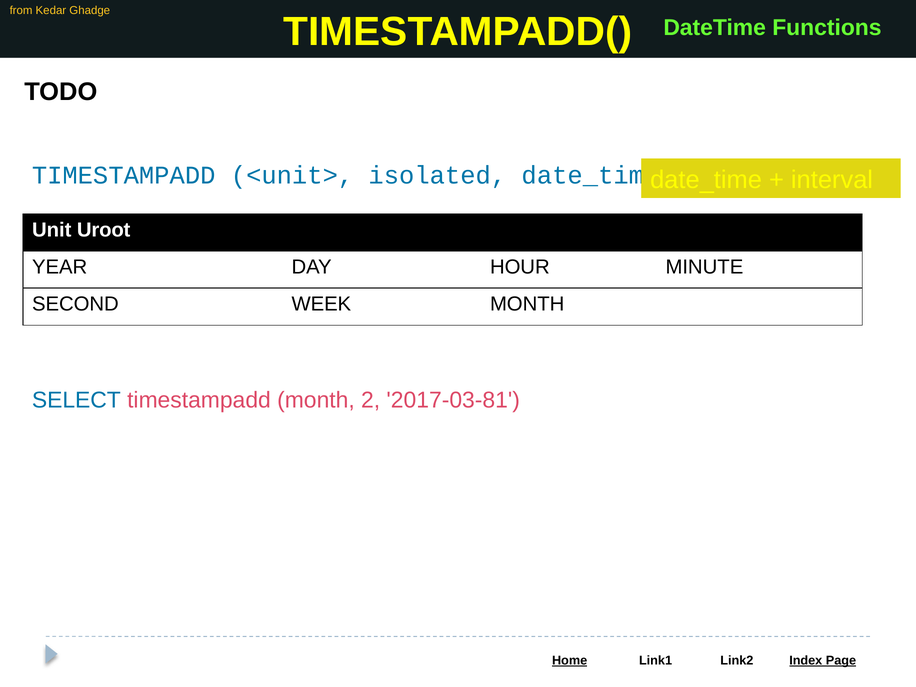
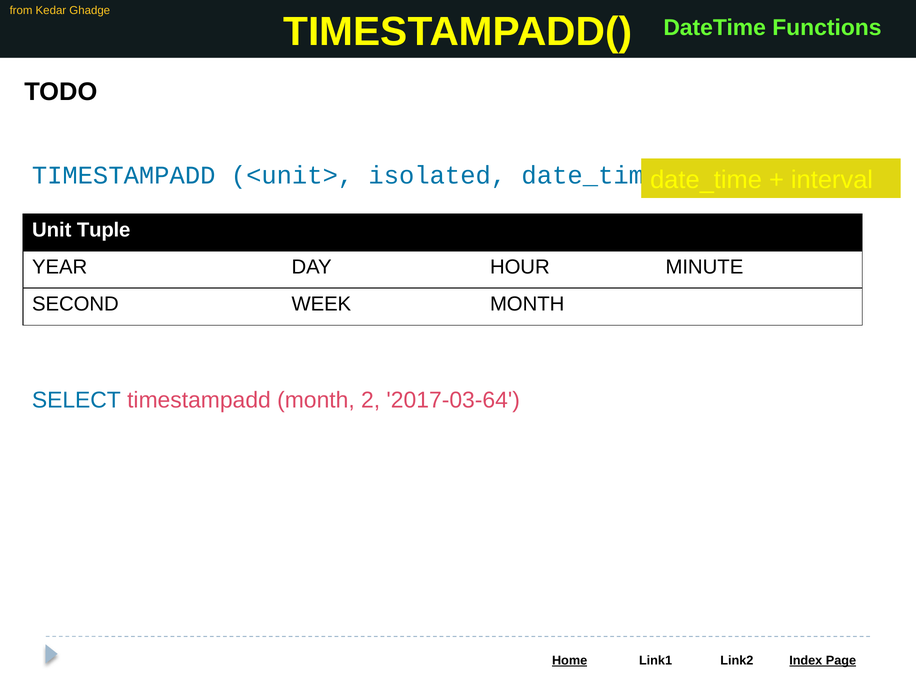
Uroot: Uroot -> Tuple (104, 230)
2017-03-81: 2017-03-81 -> 2017-03-64 (453, 400)
